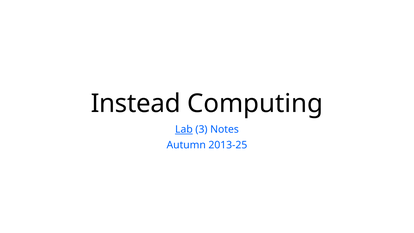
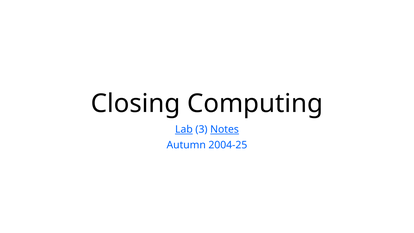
Instead: Instead -> Closing (136, 103)
Notes underline: none -> present (225, 129)
2013-25: 2013-25 -> 2004-25 (228, 145)
